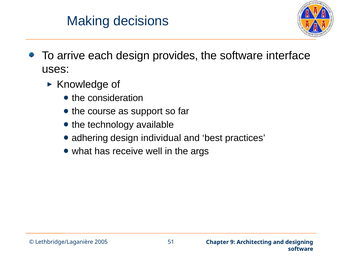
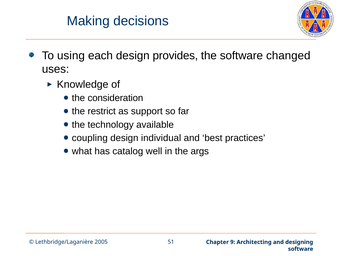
arrive: arrive -> using (71, 56)
interface: interface -> changed (288, 56)
course: course -> restrict (102, 112)
adhering: adhering -> coupling (90, 138)
receive: receive -> catalog (128, 151)
